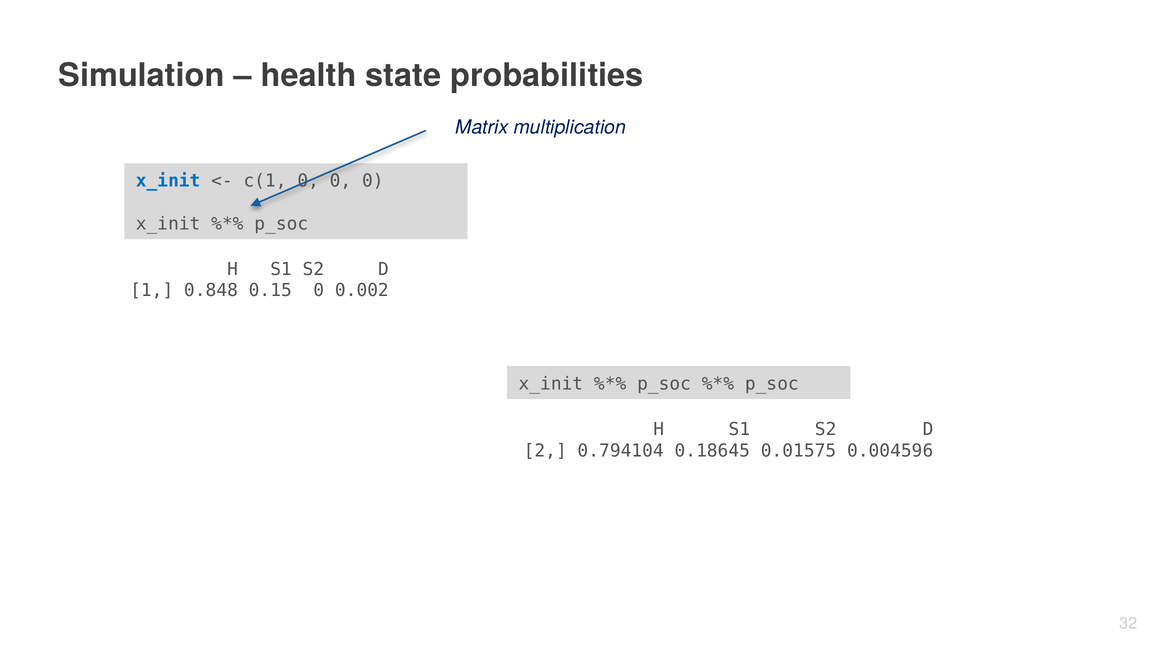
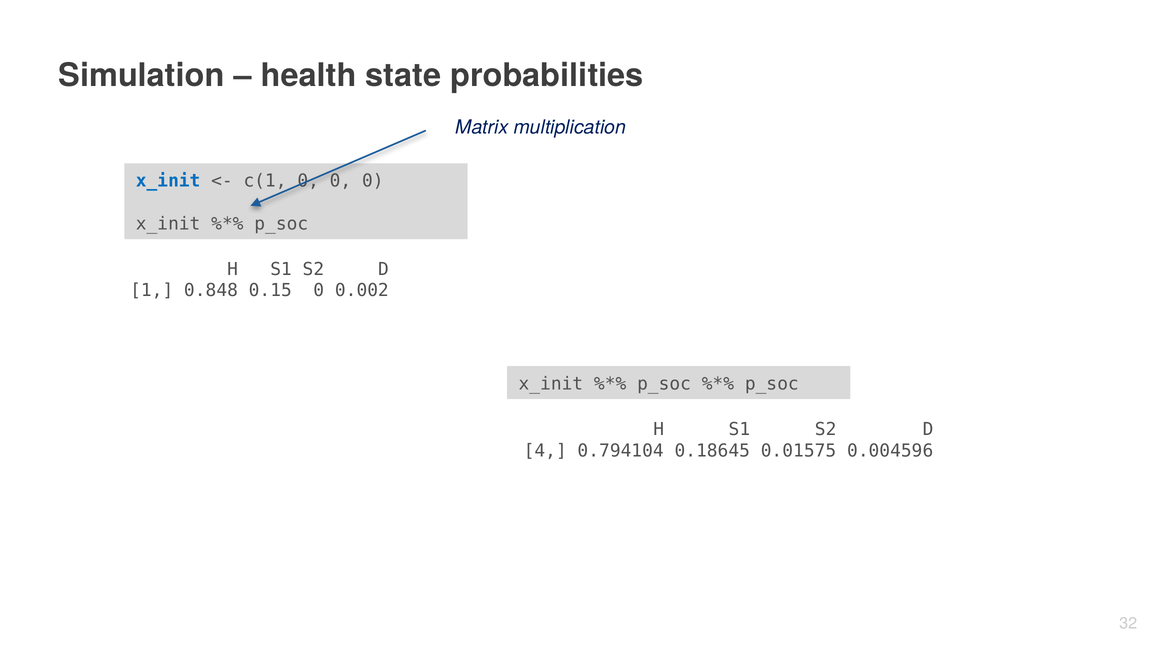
2: 2 -> 4 (545, 451)
